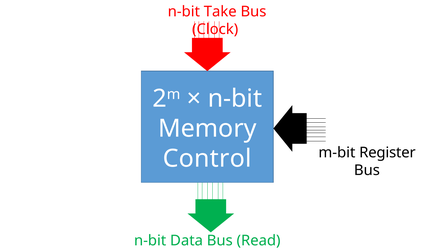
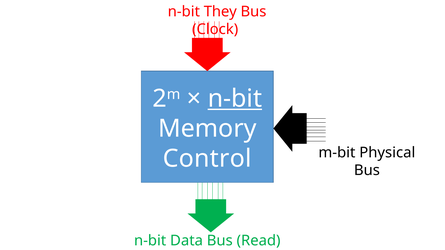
Take: Take -> They (220, 12)
n-bit underline: none -> present (235, 99)
Register: Register -> Physical (387, 153)
